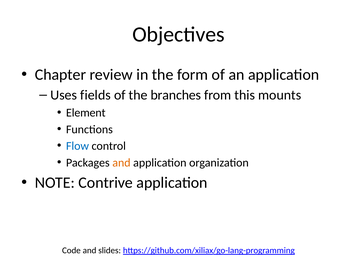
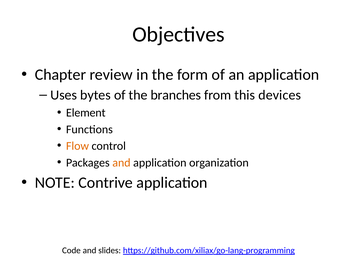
fields: fields -> bytes (96, 95)
mounts: mounts -> devices (280, 95)
Flow colour: blue -> orange (77, 146)
